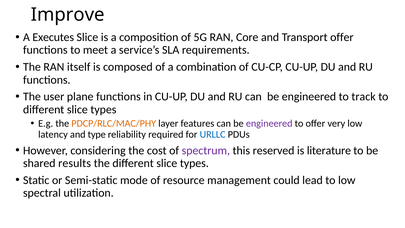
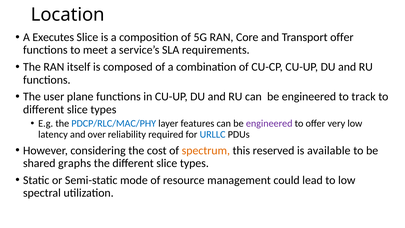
Improve: Improve -> Location (68, 15)
PDCP/RLC/MAC/PHY colour: orange -> blue (114, 123)
type: type -> over (97, 134)
spectrum colour: purple -> orange (206, 150)
literature: literature -> available (329, 150)
results: results -> graphs (75, 163)
